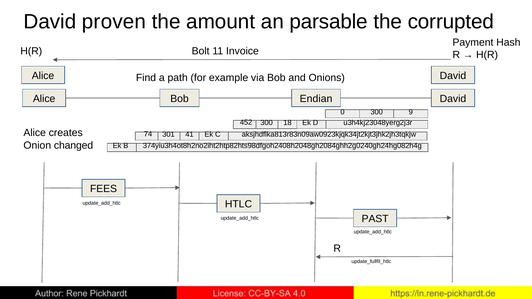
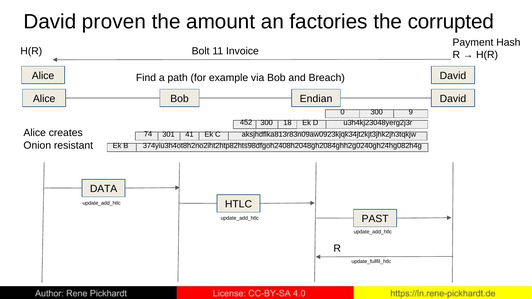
parsable: parsable -> factories (329, 22)
Onions: Onions -> Breach (327, 78)
changed: changed -> resistant (73, 145)
FEES: FEES -> DATA (104, 189)
